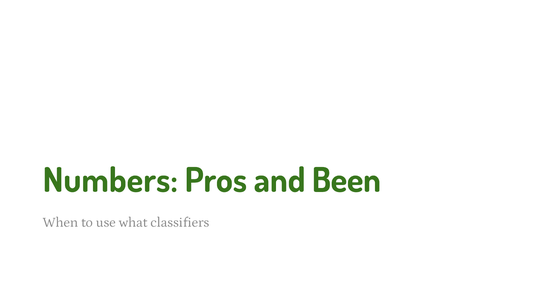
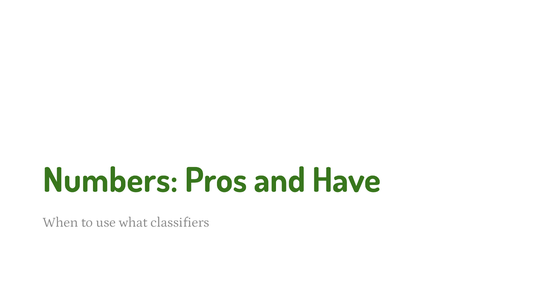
Been: Been -> Have (346, 181)
